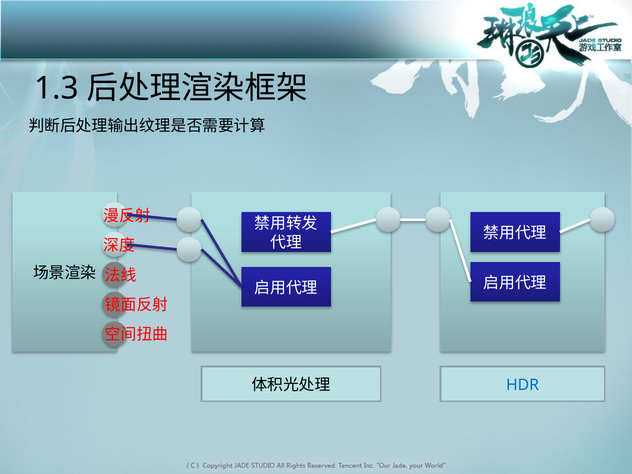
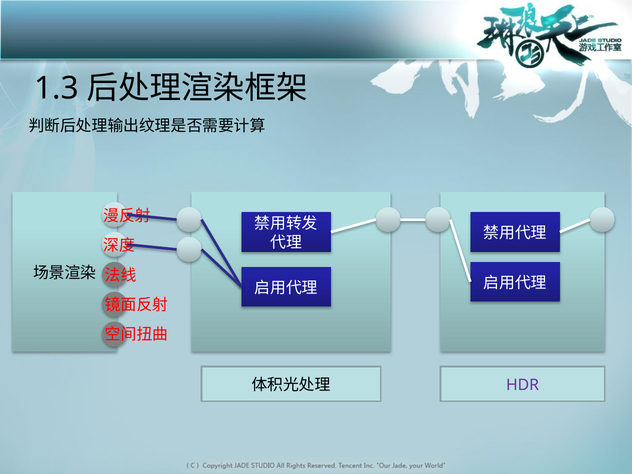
HDR colour: blue -> purple (523, 385)
